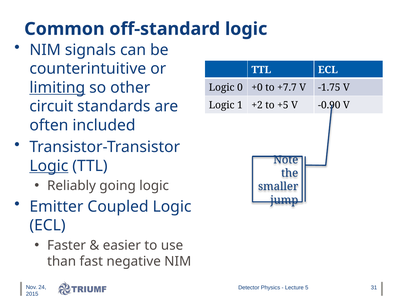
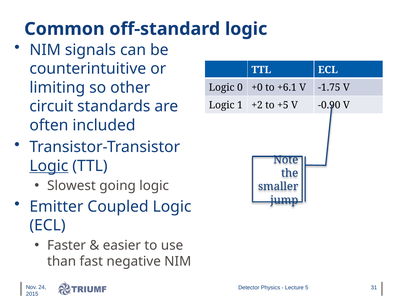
limiting underline: present -> none (57, 88)
+7.7: +7.7 -> +6.1 (287, 88)
Reliably: Reliably -> Slowest (71, 186)
